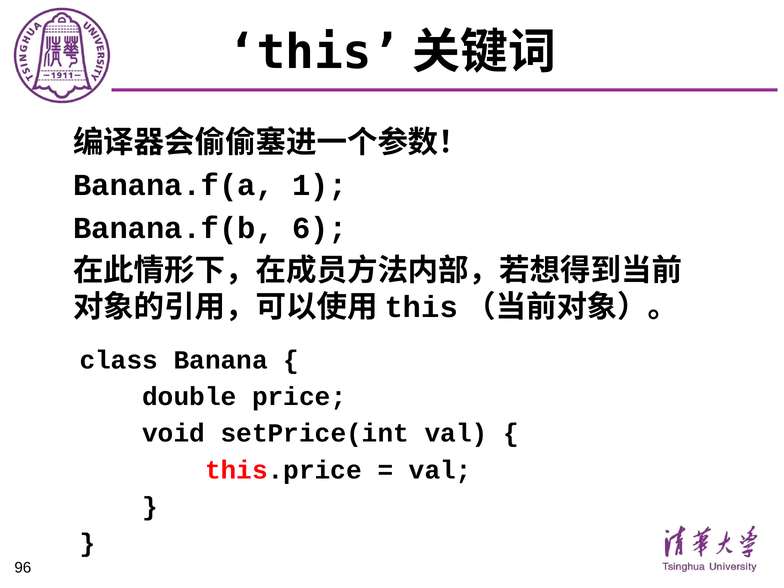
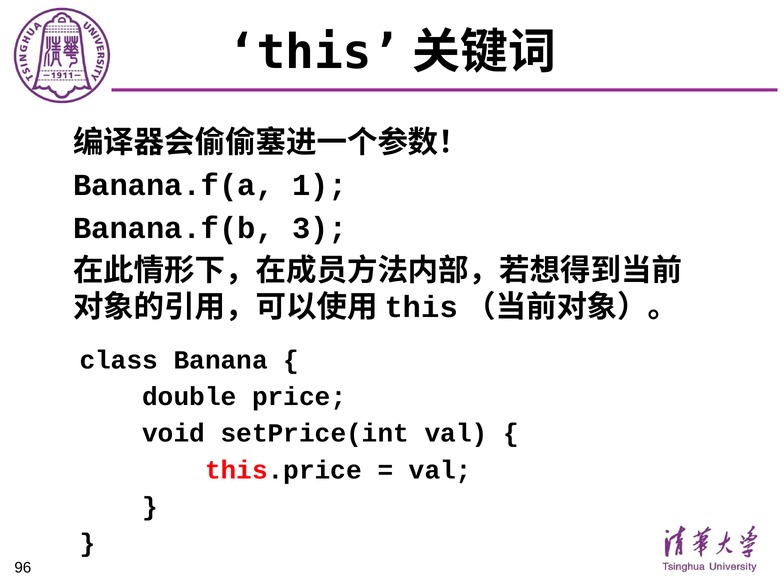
6: 6 -> 3 (320, 228)
